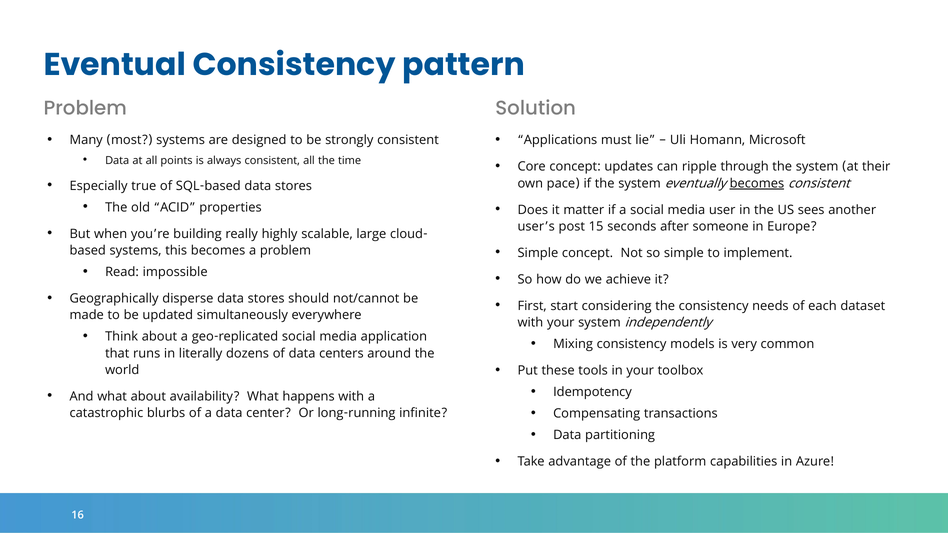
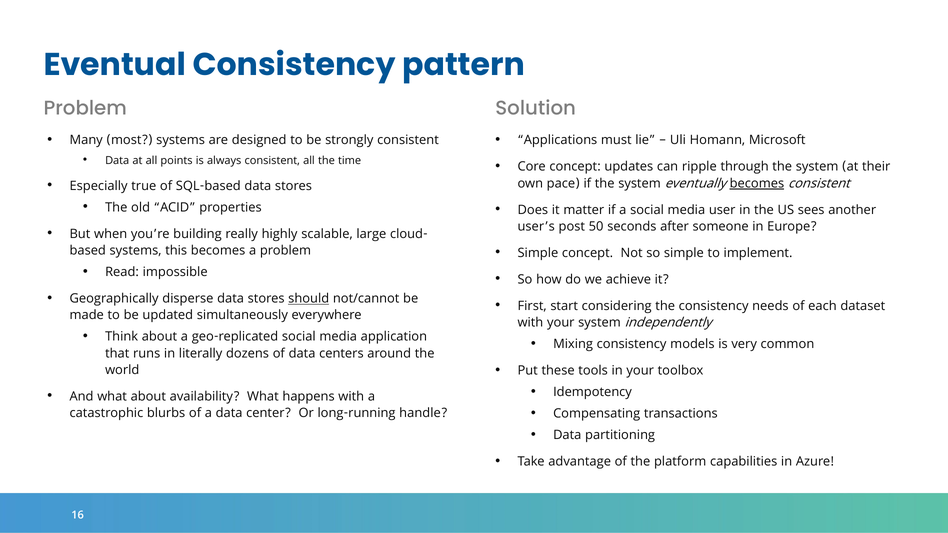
15: 15 -> 50 (596, 226)
should underline: none -> present (309, 298)
infinite: infinite -> handle (423, 413)
